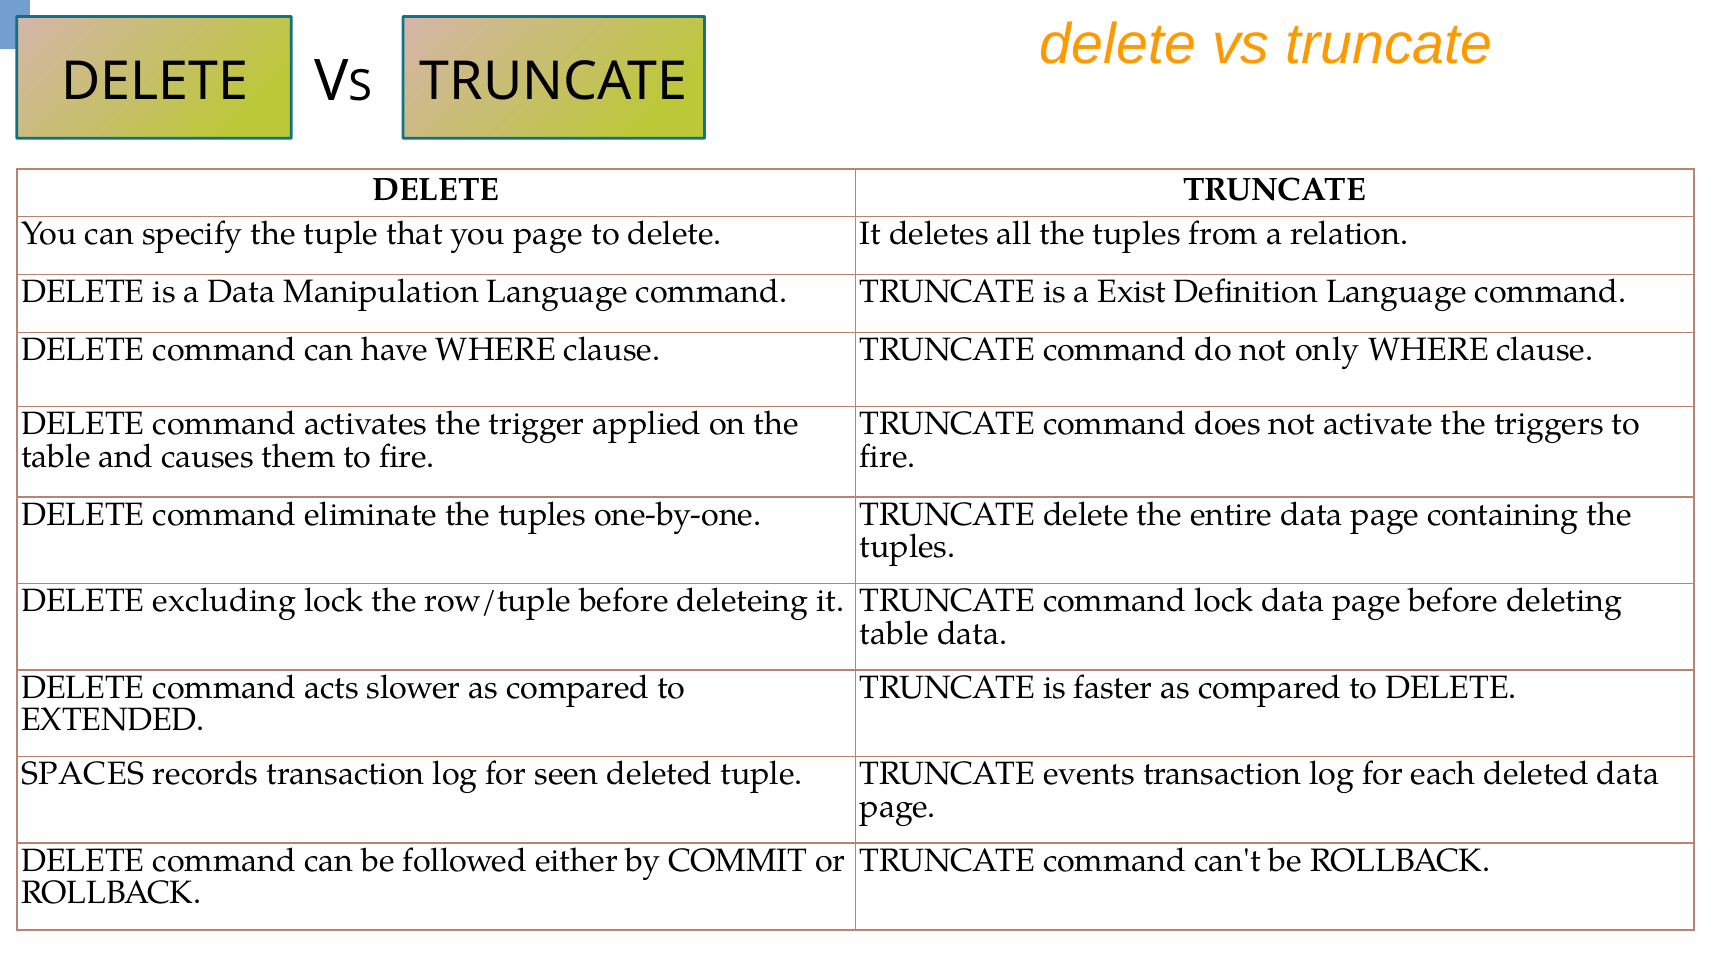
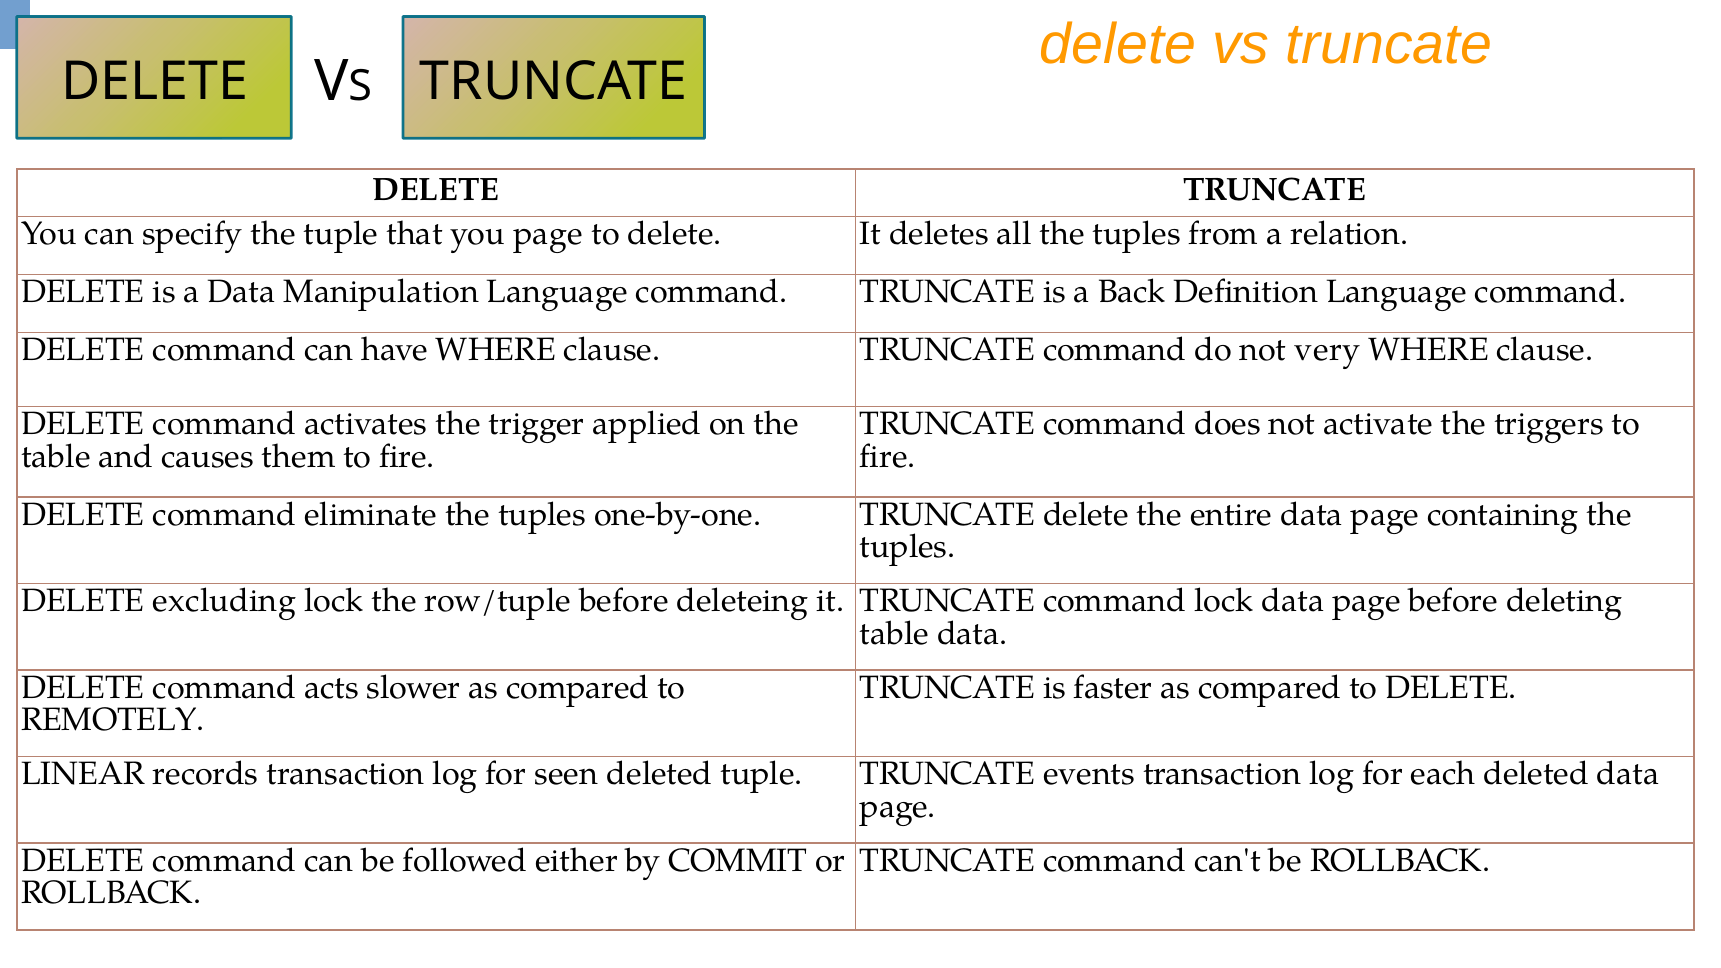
Exist: Exist -> Back (1132, 292)
only: only -> very (1327, 350)
EXTENDED: EXTENDED -> REMOTELY (113, 720)
SPACES: SPACES -> LINEAR (83, 774)
